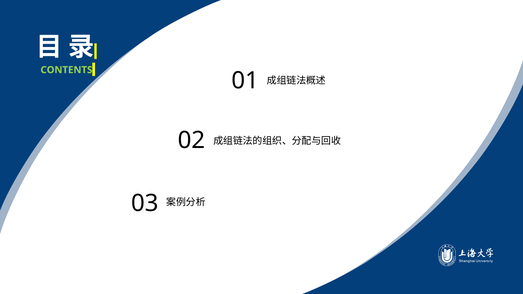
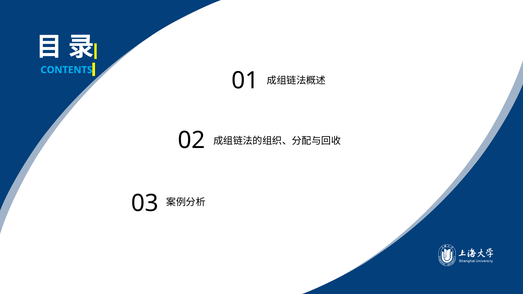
CONTENTS colour: light green -> light blue (66, 70)
